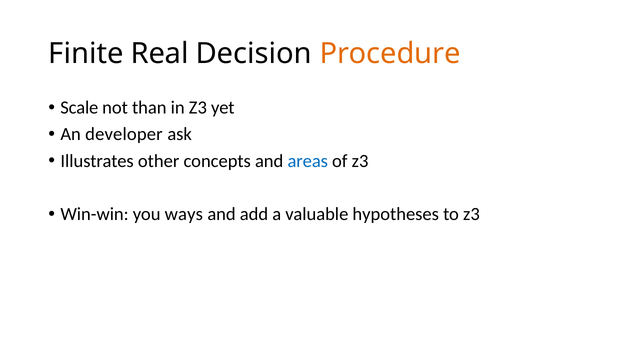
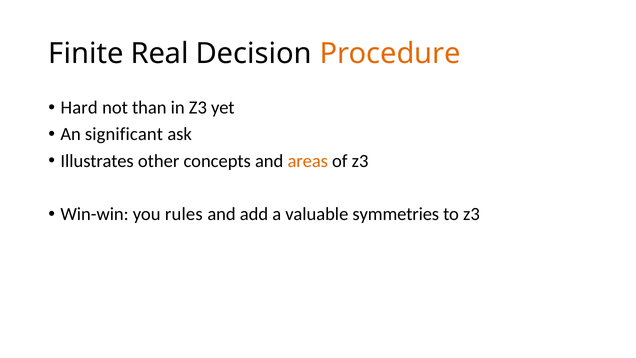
Scale: Scale -> Hard (79, 108)
developer: developer -> significant (124, 134)
areas colour: blue -> orange (308, 161)
ways: ways -> rules (184, 214)
hypotheses: hypotheses -> symmetries (396, 214)
